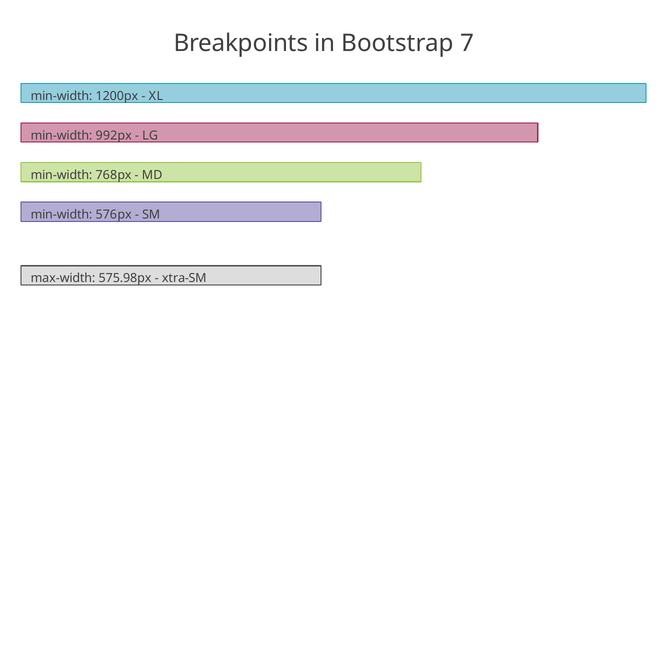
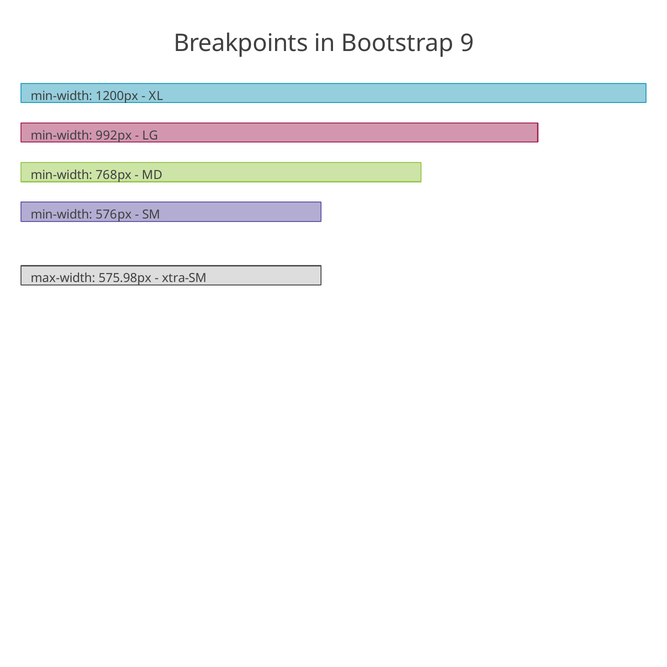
7: 7 -> 9 (467, 43)
